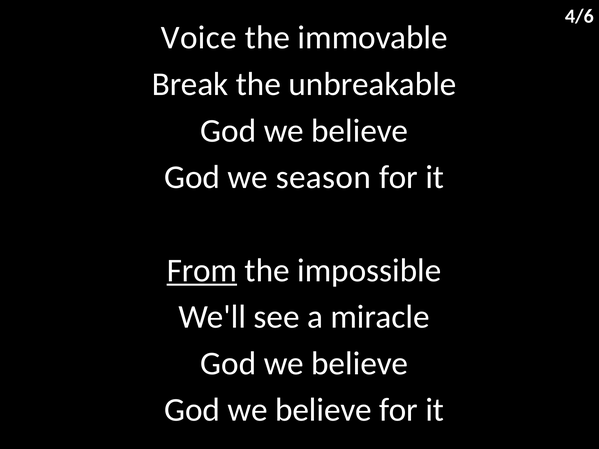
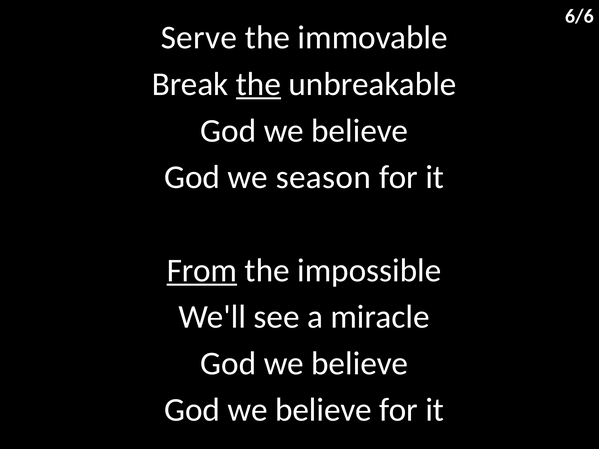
4/6: 4/6 -> 6/6 (579, 16)
Voice: Voice -> Serve (199, 38)
the underline: none -> present (258, 84)
